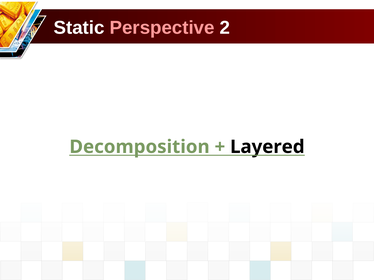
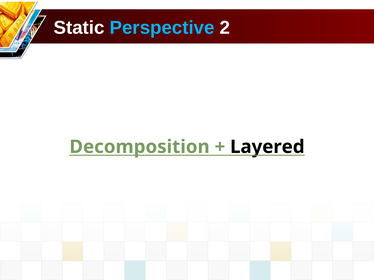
Perspective colour: pink -> light blue (162, 28)
